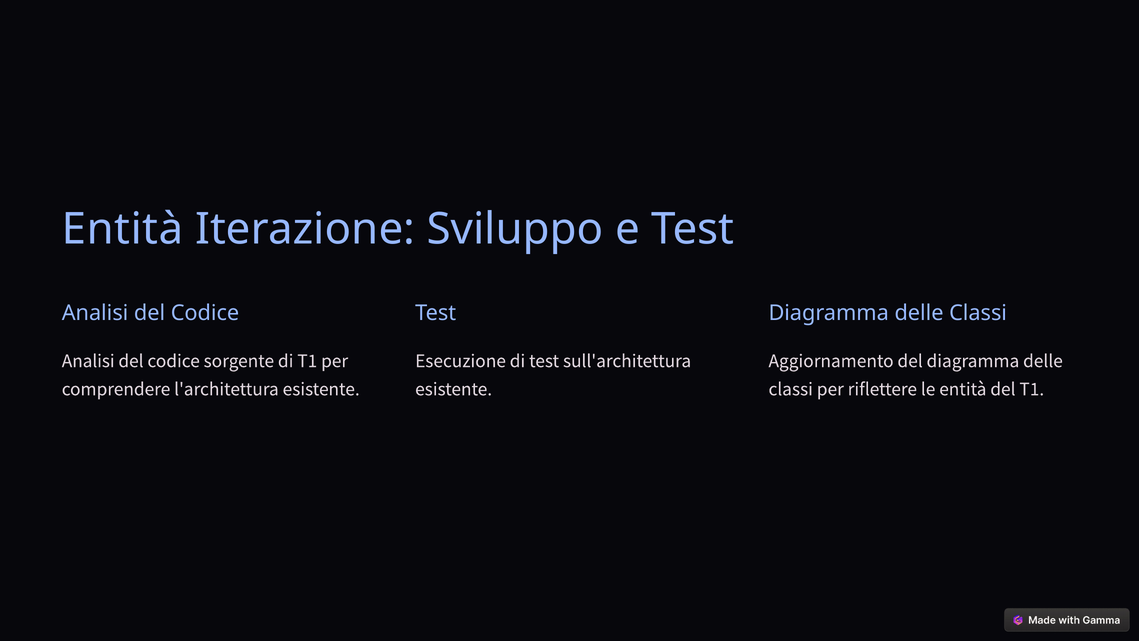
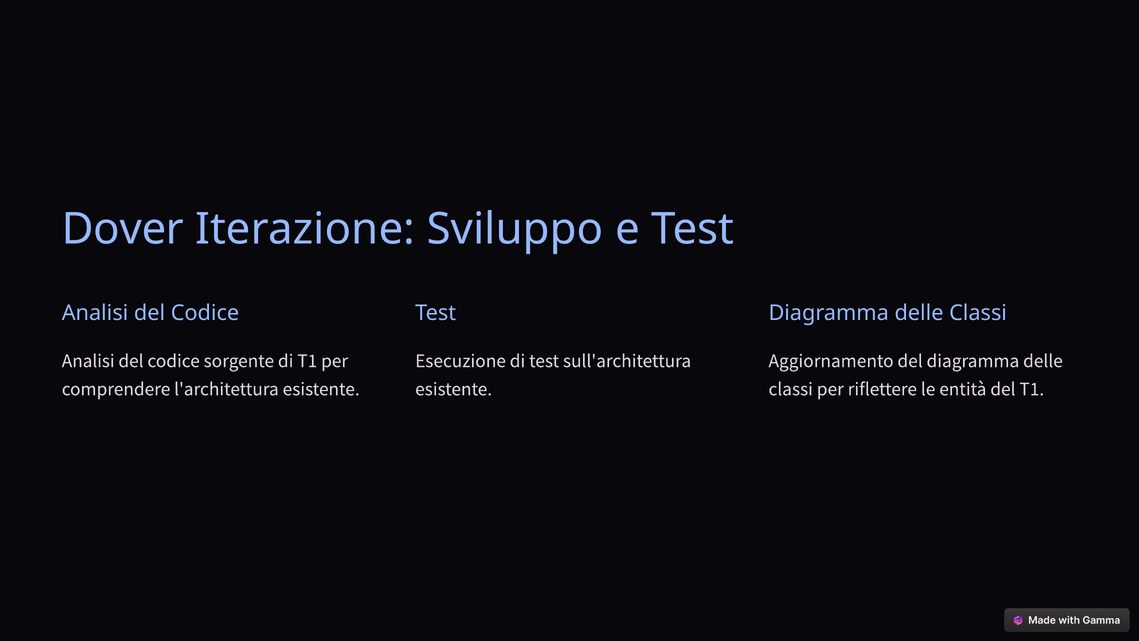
Entità: Entità -> Dover (123, 229)
